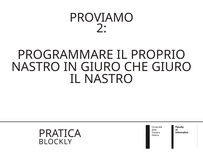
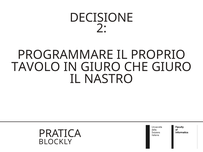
PROVIAMO: PROVIAMO -> DECISIONE (102, 18)
NASTRO: NASTRO -> TAVOLO (36, 67)
